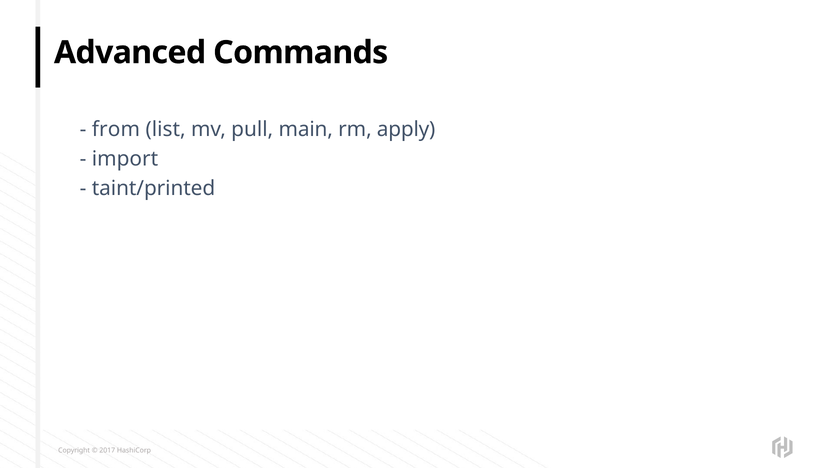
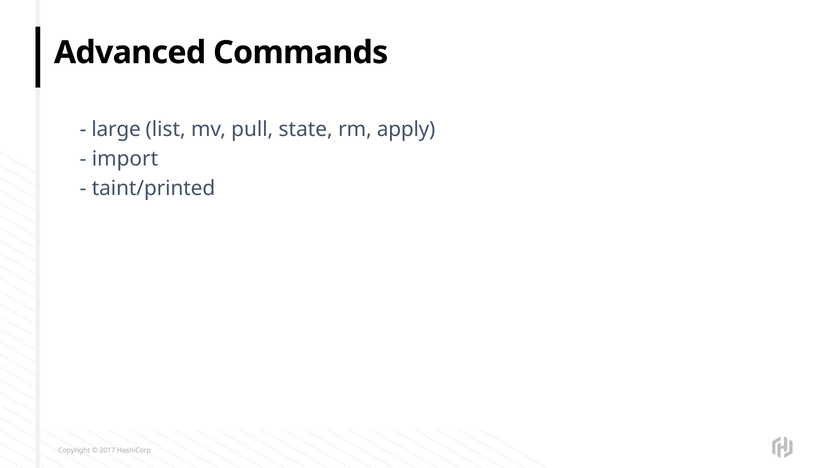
from: from -> large (116, 130)
main: main -> state (306, 130)
